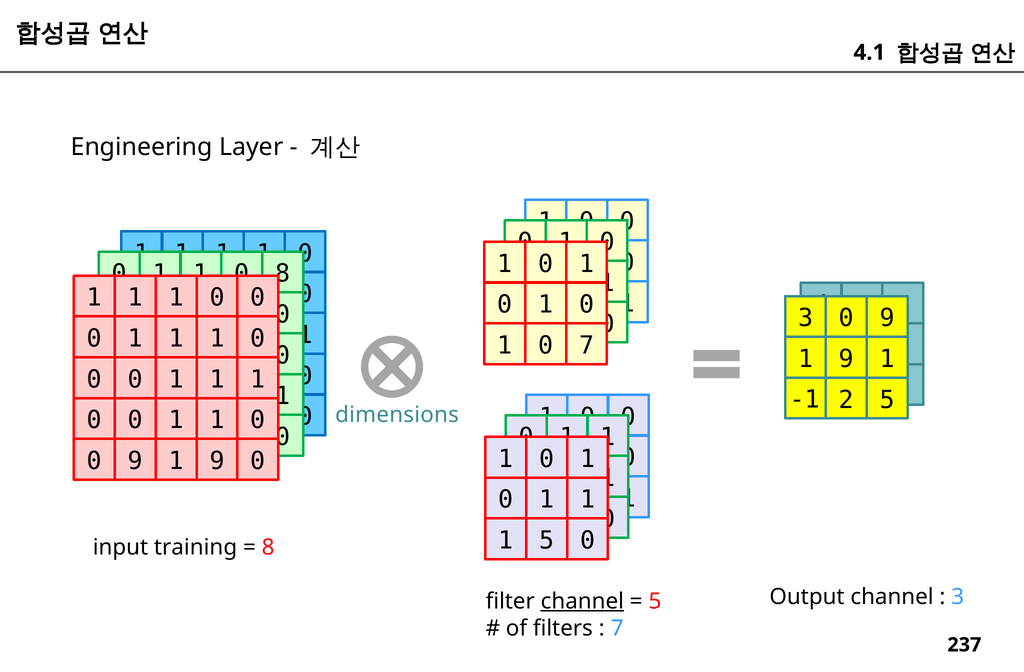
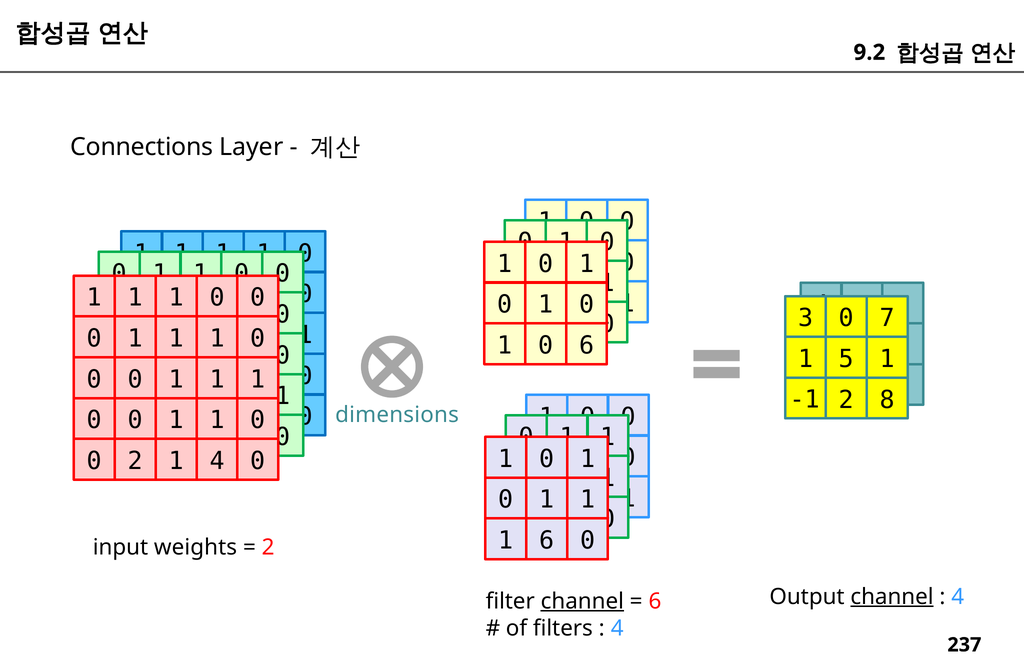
4.1: 4.1 -> 9.2 (869, 52)
Engineering: Engineering -> Connections (142, 147)
8: 8 -> 0 (283, 274)
3 0 9: 9 -> 7 (887, 318)
0 7: 7 -> 6 (587, 346)
9: 9 -> 5 (846, 359)
2 5: 5 -> 8 (887, 400)
9: 9 -> 2 (135, 461)
9: 9 -> 4 (217, 461)
1 5: 5 -> 6 (547, 541)
training: training -> weights (195, 548)
8: 8 -> 2 (268, 548)
channel underline: none -> present (892, 597)
3: 3 -> 4 (958, 597)
5: 5 -> 6 (655, 602)
7: 7 -> 4 (617, 629)
